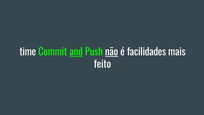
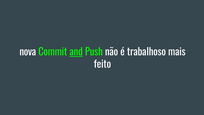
time: time -> nova (28, 52)
não underline: present -> none (112, 52)
facilidades: facilidades -> trabalhoso (147, 52)
